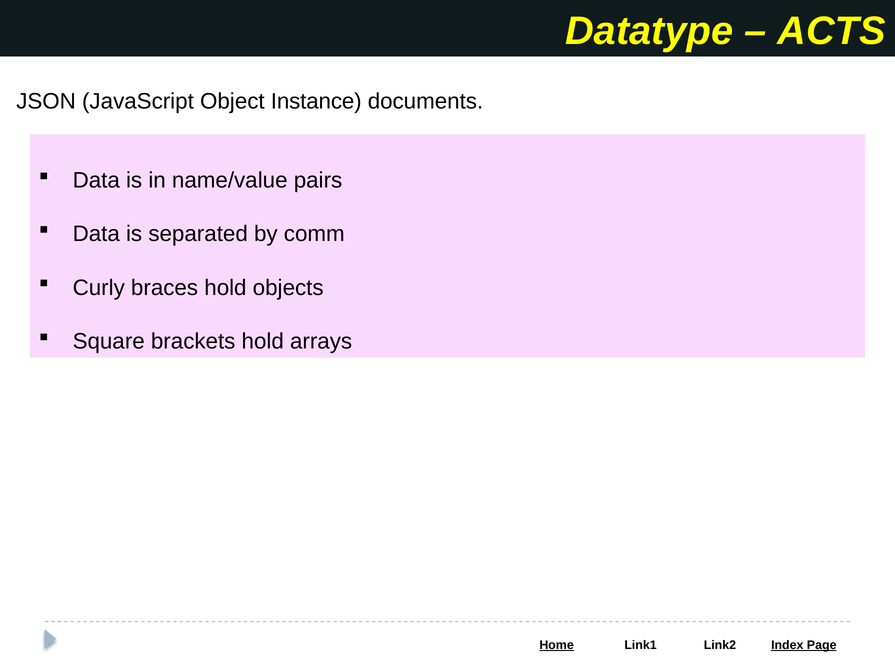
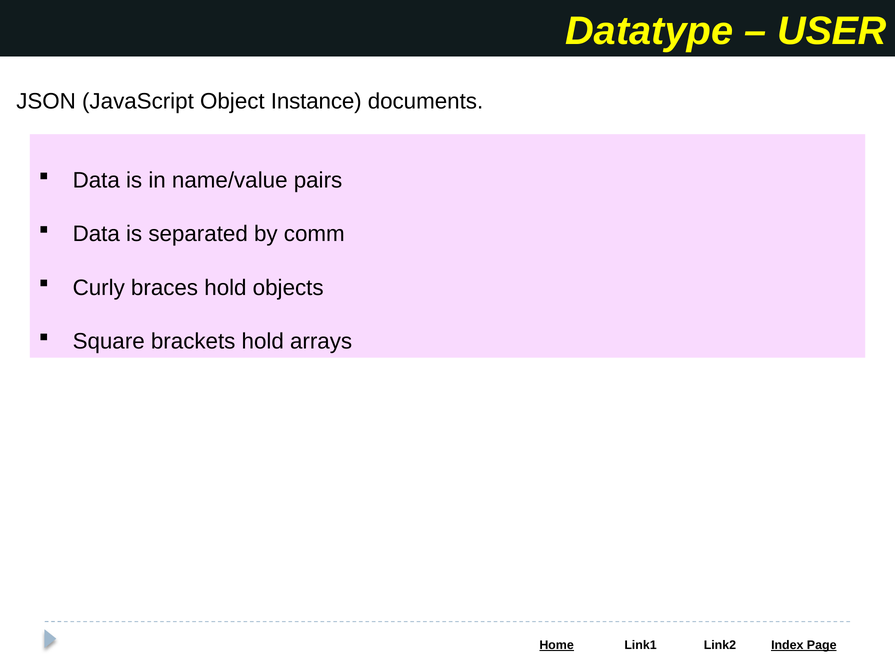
ACTS: ACTS -> USER (832, 31)
